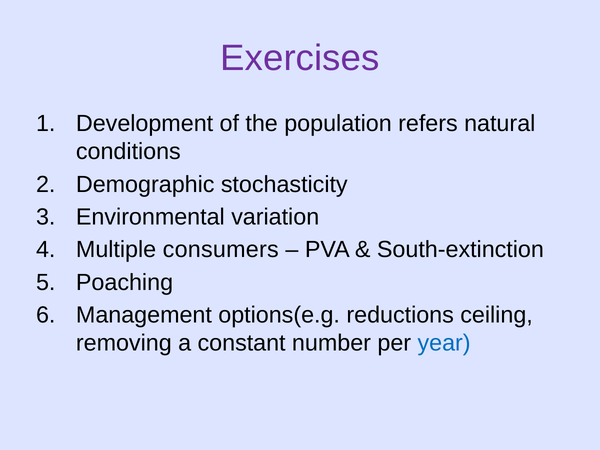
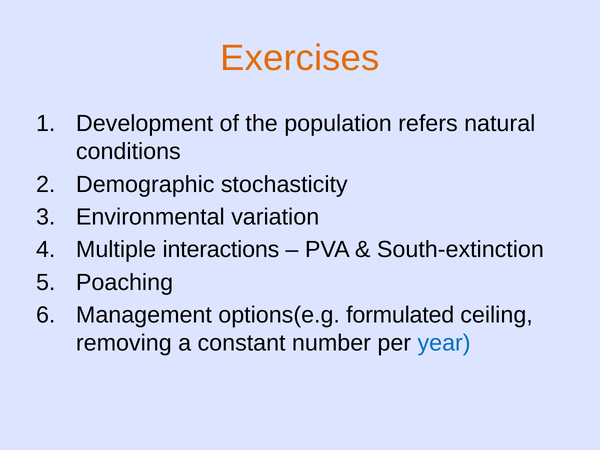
Exercises colour: purple -> orange (300, 58)
consumers: consumers -> interactions (221, 250)
reductions: reductions -> formulated (400, 315)
